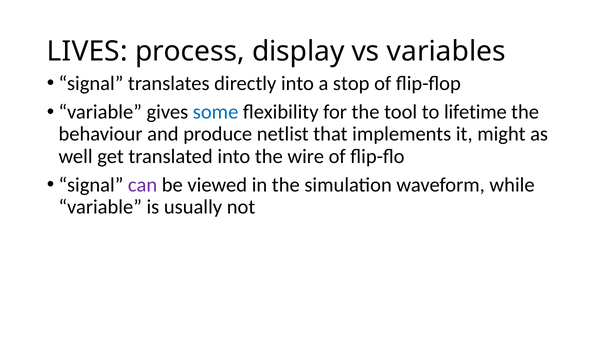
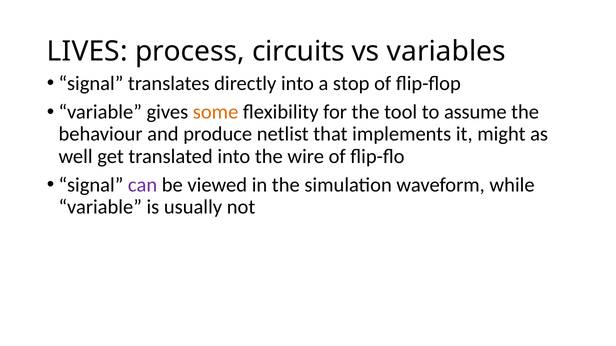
display: display -> circuits (298, 52)
some colour: blue -> orange (216, 112)
lifetime: lifetime -> assume (475, 112)
